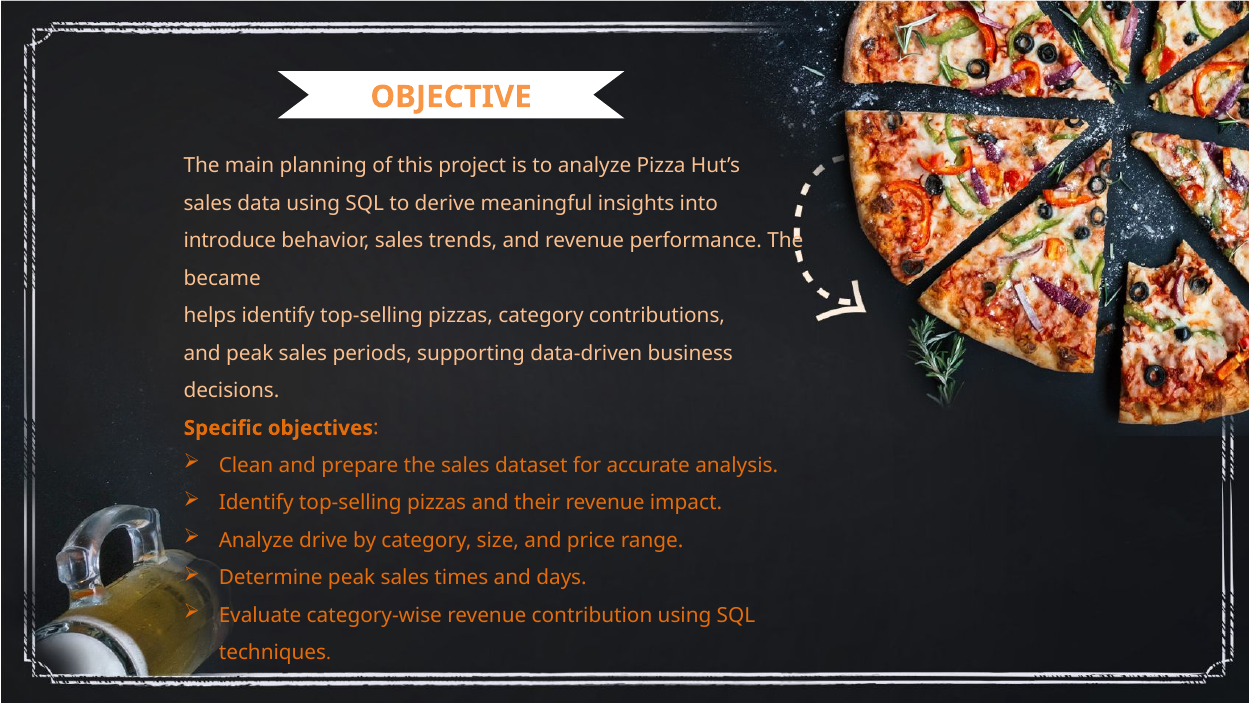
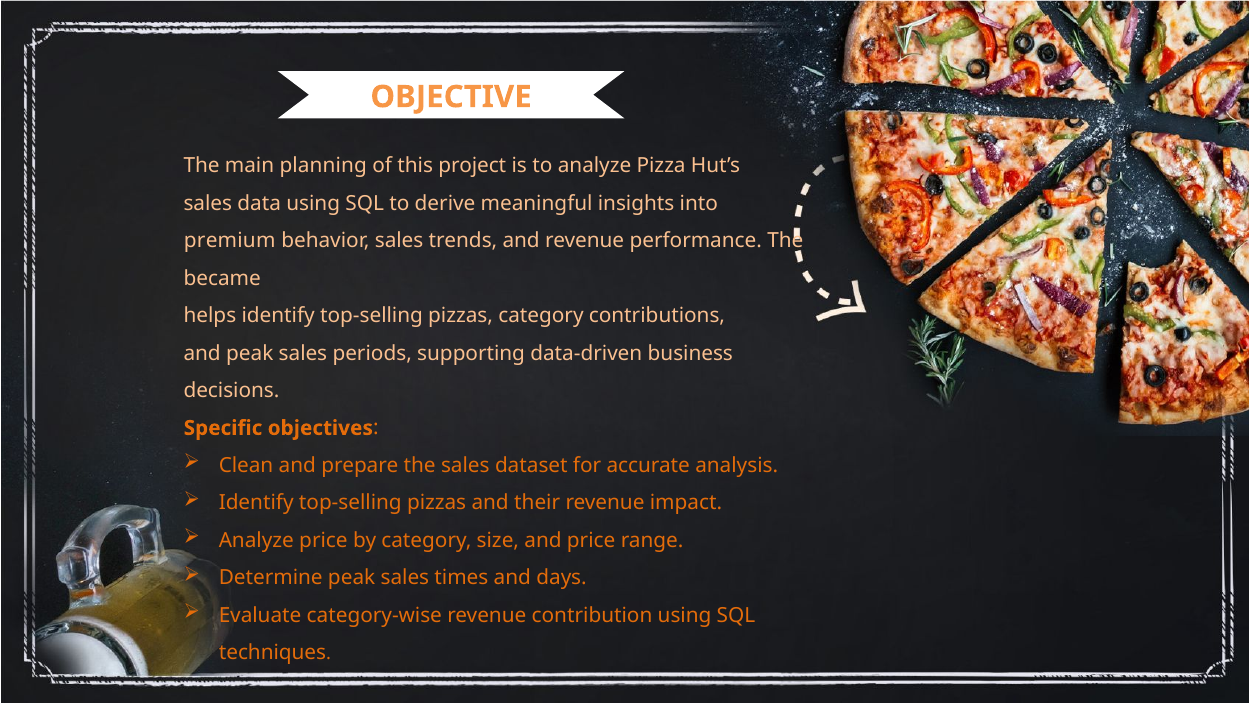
introduce: introduce -> premium (230, 241)
Analyze drive: drive -> price (323, 540)
